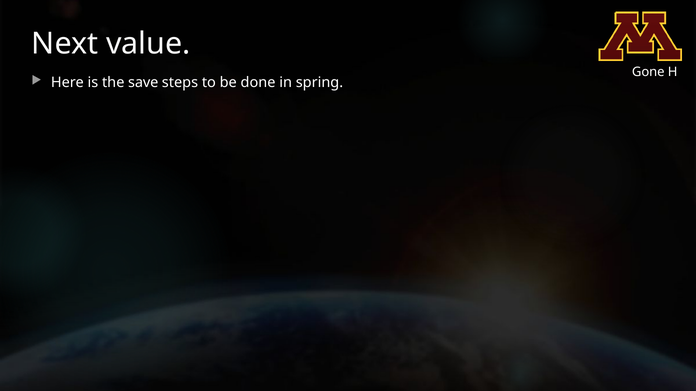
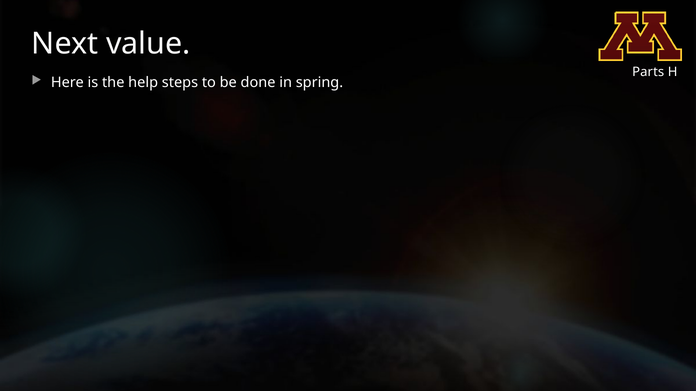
Gone: Gone -> Parts (648, 72)
save: save -> help (143, 82)
